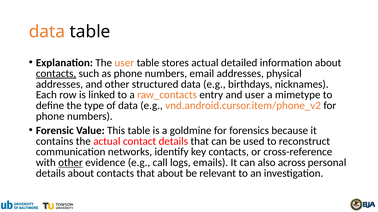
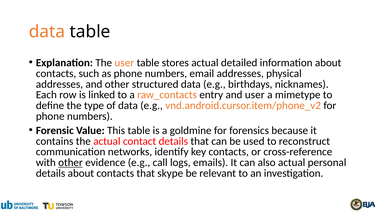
contacts underline: present -> none (56, 74)
also across: across -> actual (292, 163)
that about: about -> skype (170, 174)
